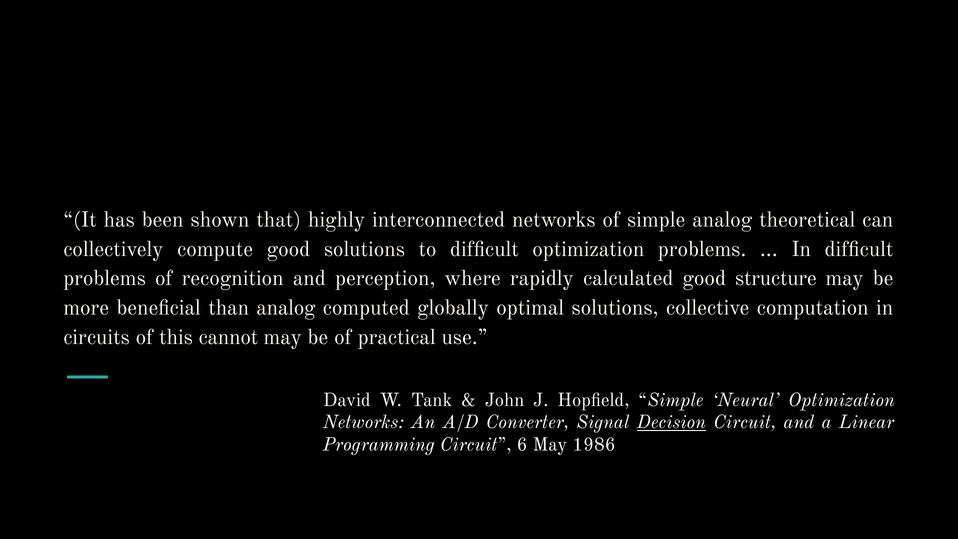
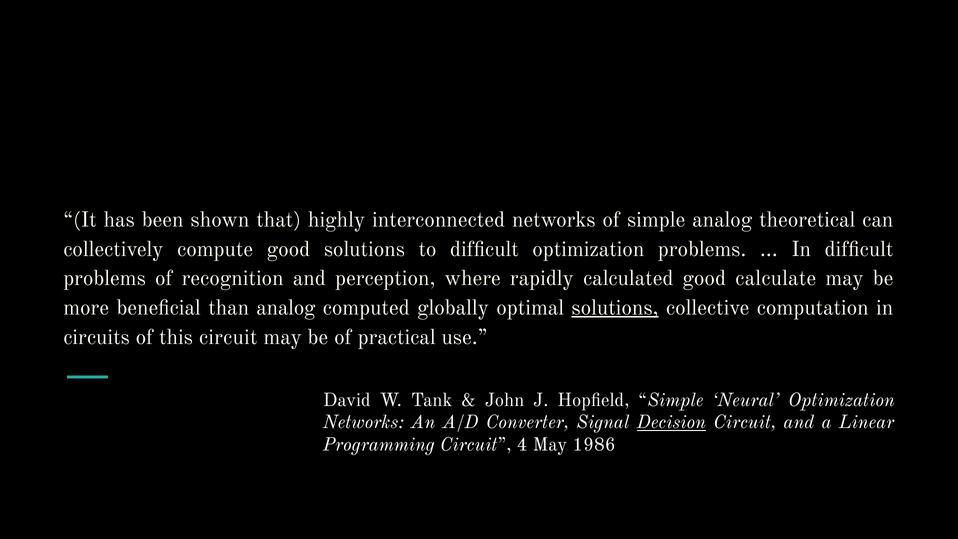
structure: structure -> calculate (776, 278)
solutions underline: none -> present (615, 308)
this cannot: cannot -> circuit (228, 337)
6: 6 -> 4 (522, 445)
